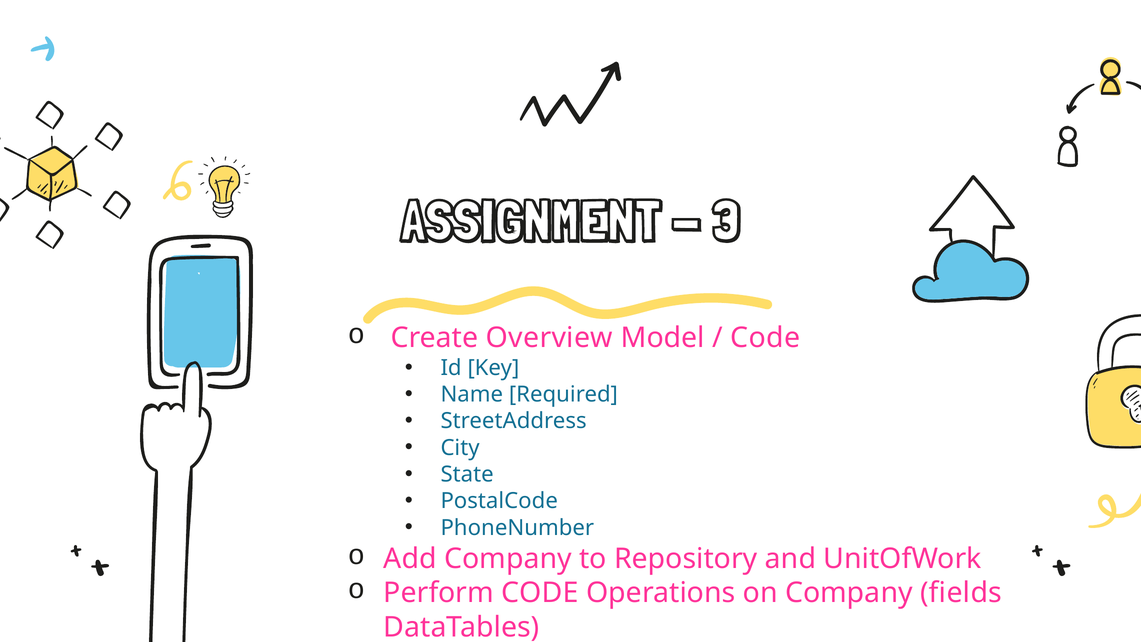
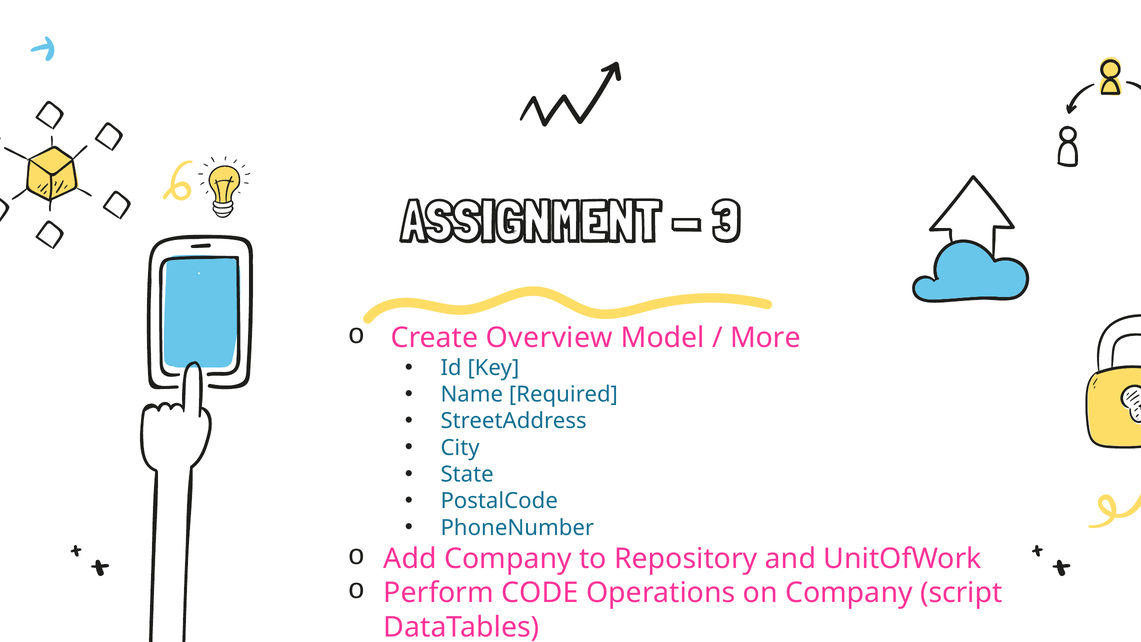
Code: Code -> More (765, 338)
fields: fields -> script (961, 593)
